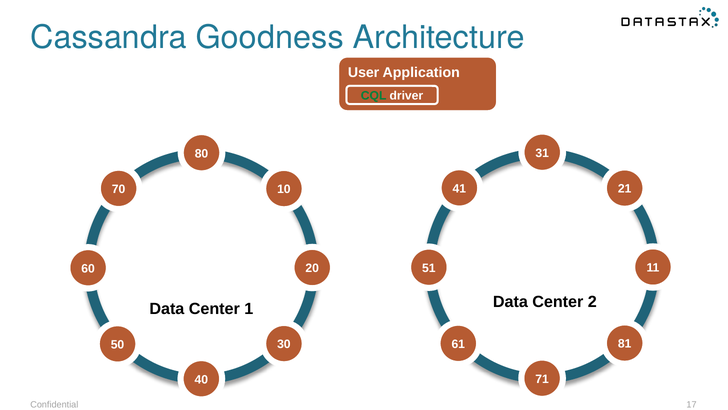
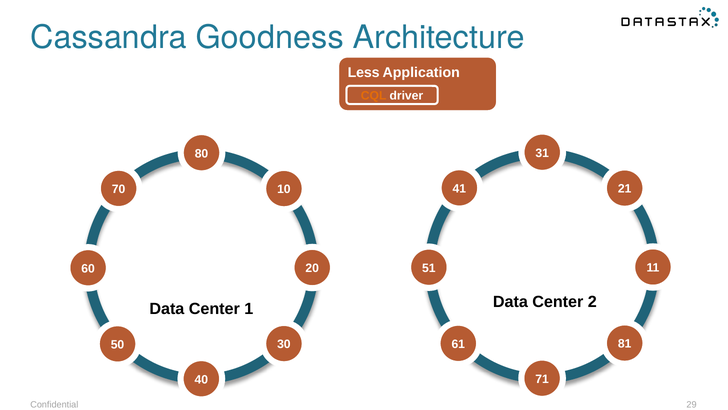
User: User -> Less (364, 72)
CQL colour: green -> orange (374, 96)
17: 17 -> 29 (692, 404)
